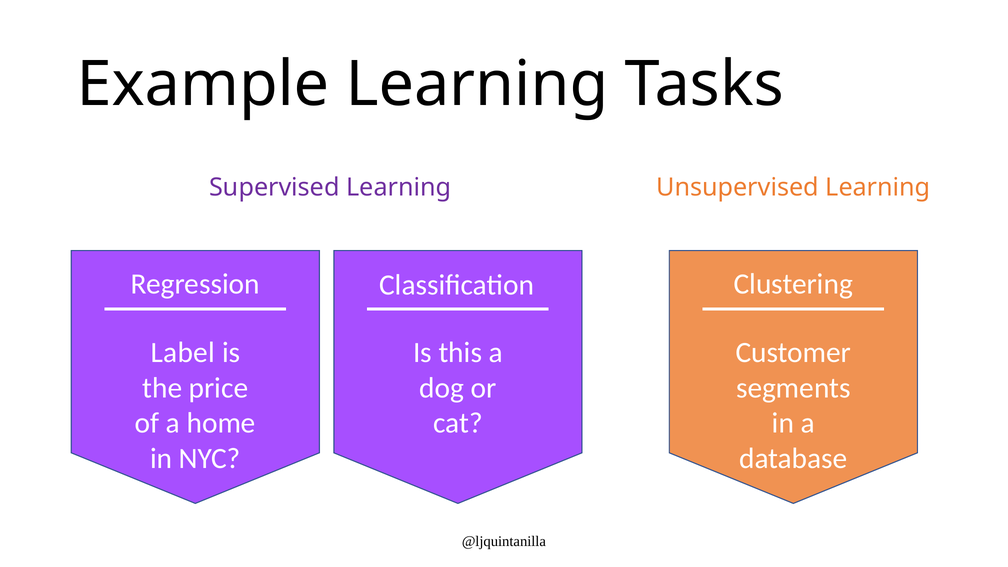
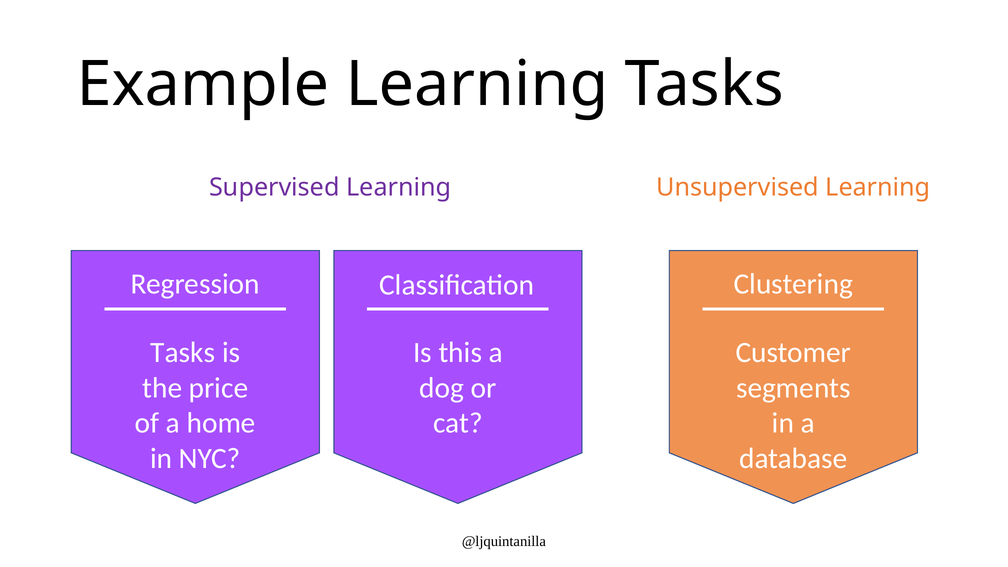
Label: Label -> Tasks (183, 353)
